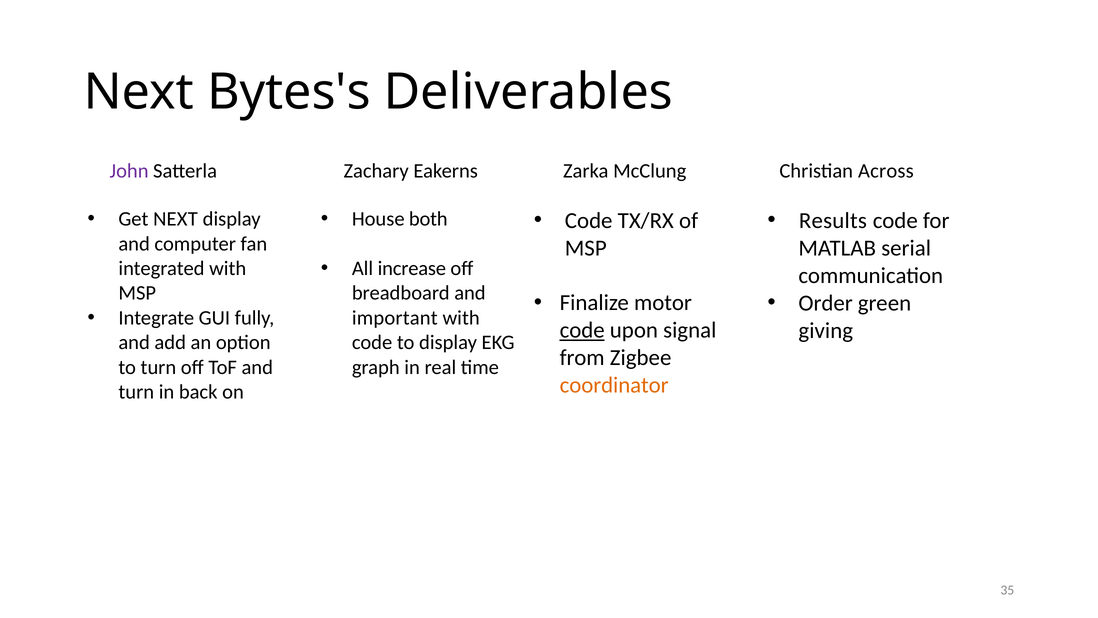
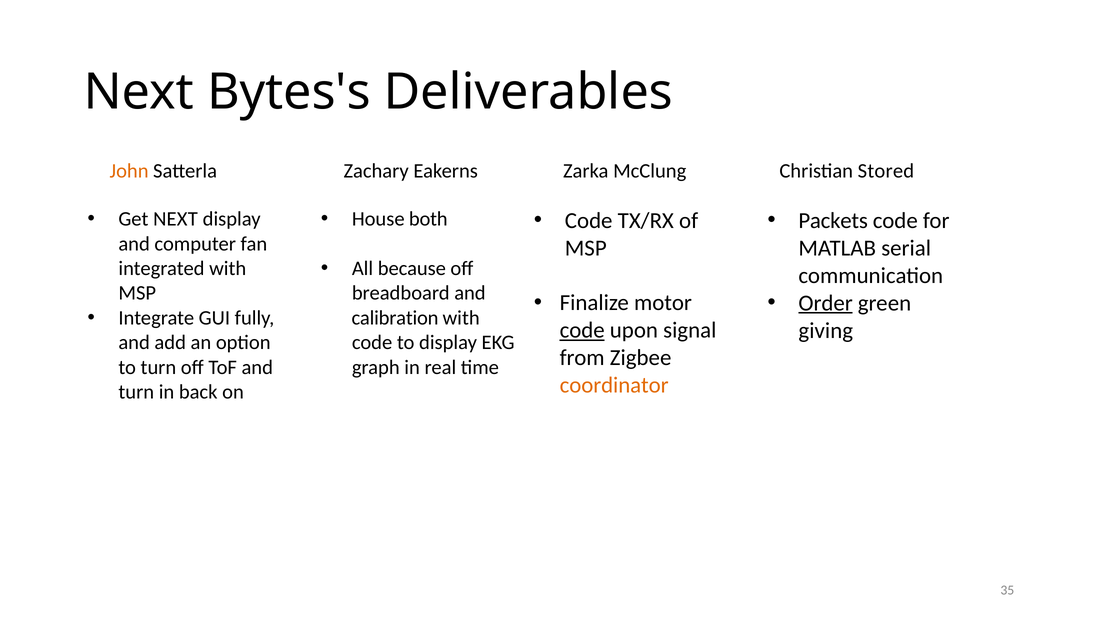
John colour: purple -> orange (129, 171)
Across: Across -> Stored (886, 171)
Results: Results -> Packets (833, 220)
increase: increase -> because (412, 268)
Order underline: none -> present (826, 303)
important: important -> calibration (395, 318)
